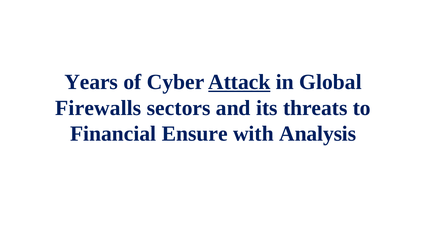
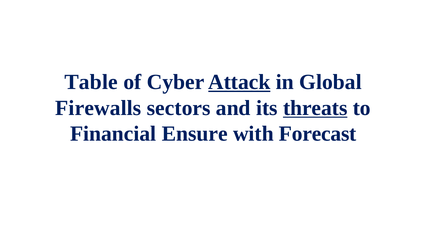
Years: Years -> Table (91, 82)
threats underline: none -> present (315, 108)
Analysis: Analysis -> Forecast (318, 134)
